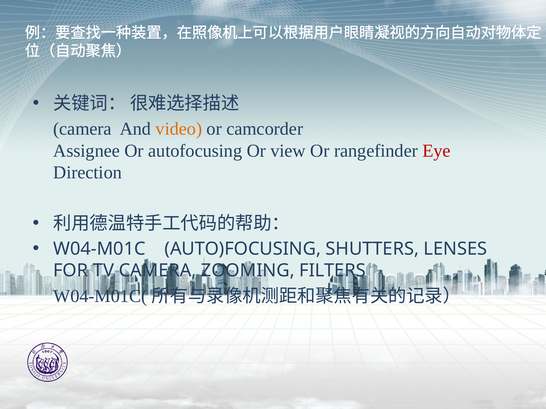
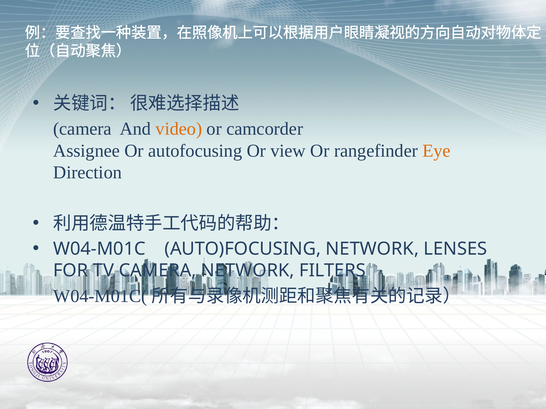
Eye colour: red -> orange (437, 151)
AUTO)FOCUSING SHUTTERS: SHUTTERS -> NETWORK (372, 249)
CAMERA ZOOMING: ZOOMING -> NETWORK (248, 271)
